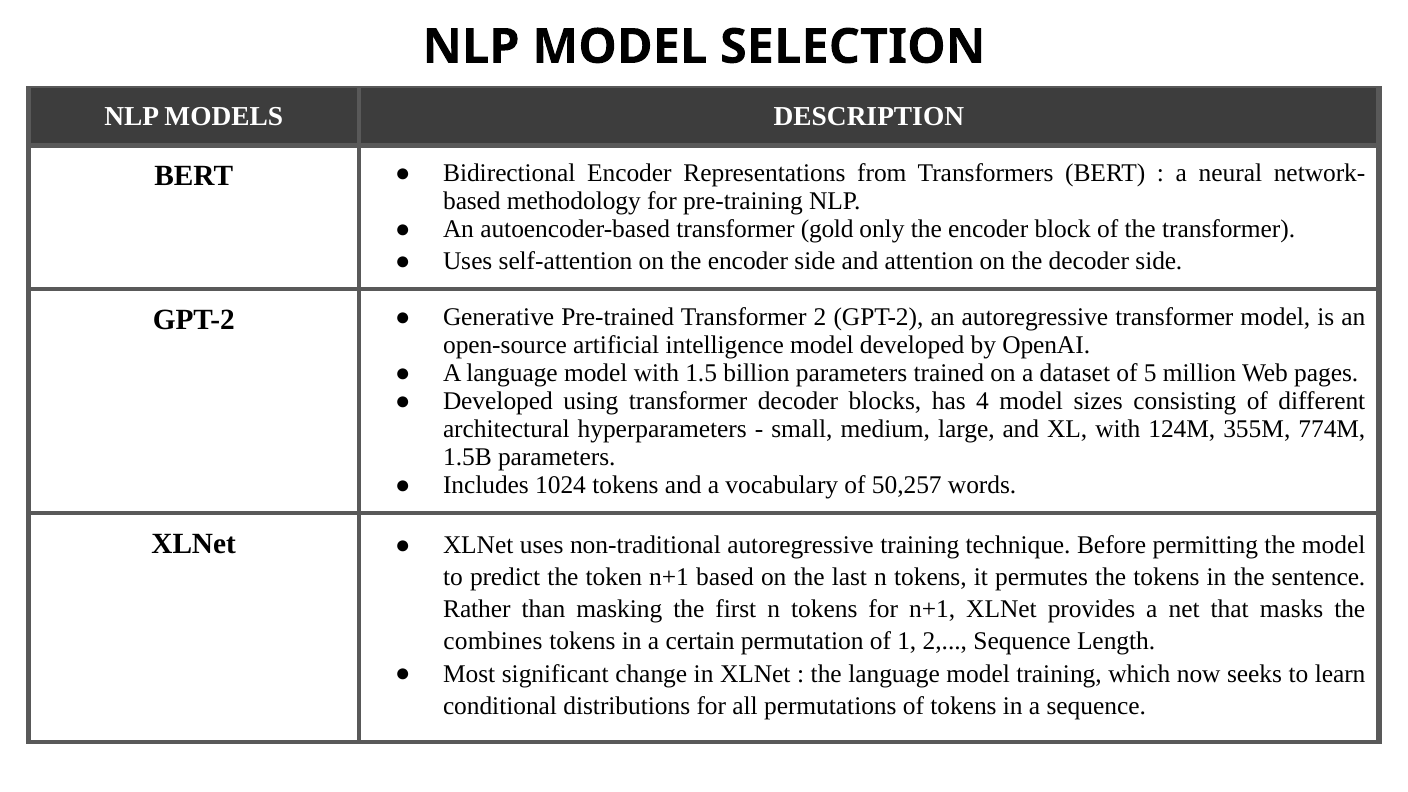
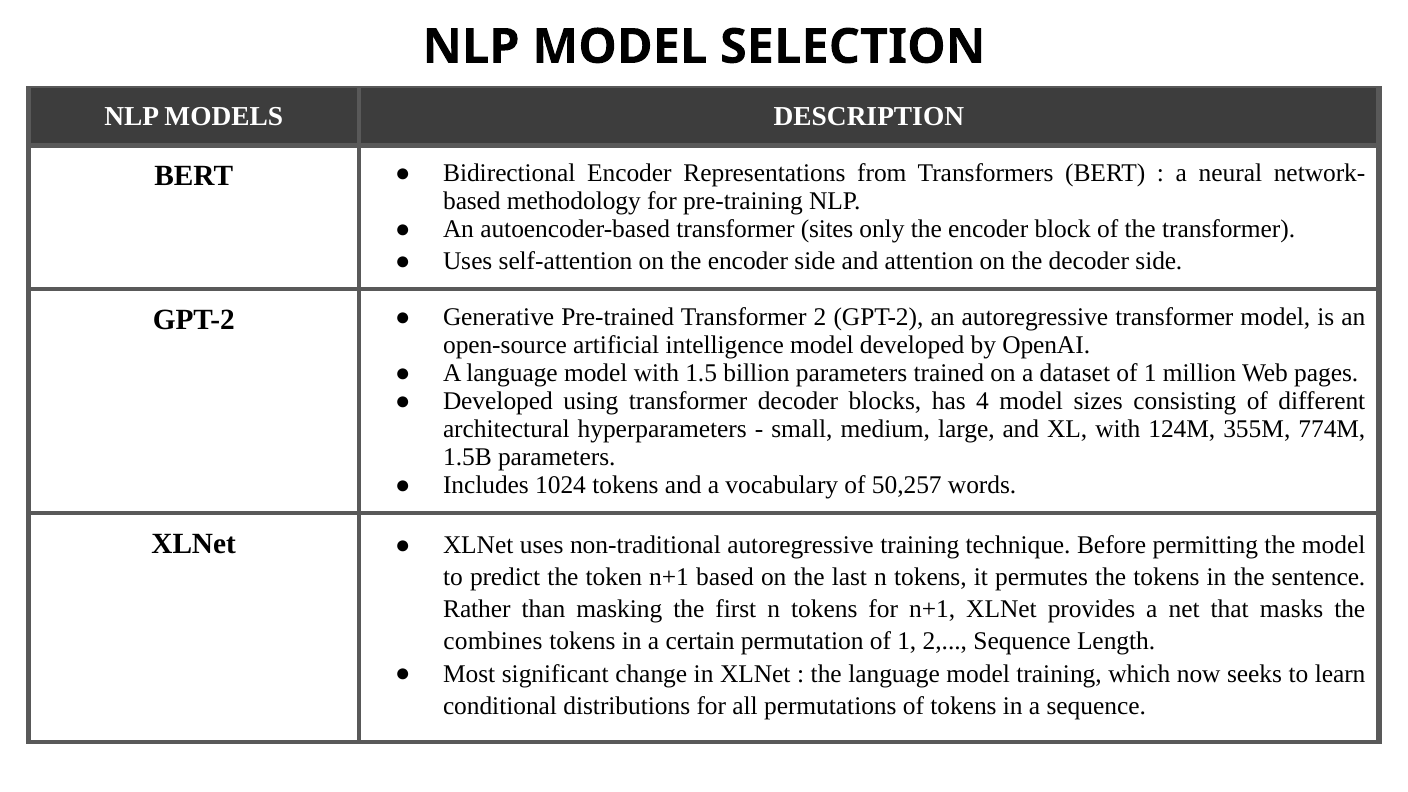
gold: gold -> sites (827, 229)
dataset of 5: 5 -> 1 (1150, 373)
